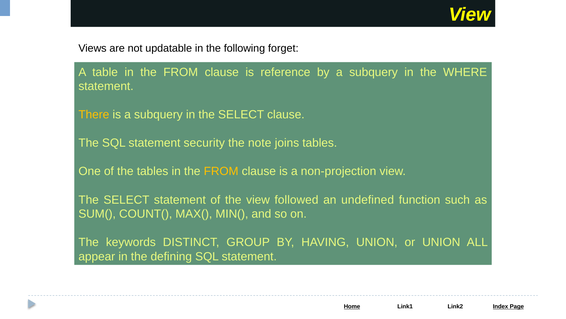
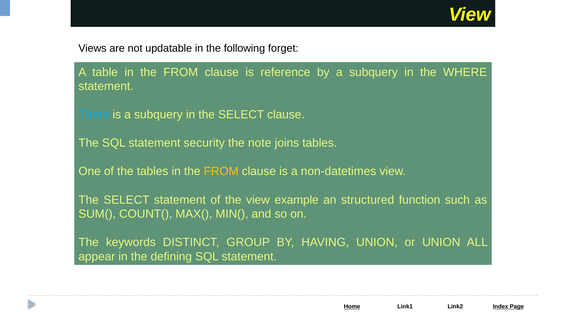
There colour: yellow -> light blue (94, 114)
non-projection: non-projection -> non-datetimes (339, 171)
followed: followed -> example (297, 199)
undefined: undefined -> structured (368, 199)
